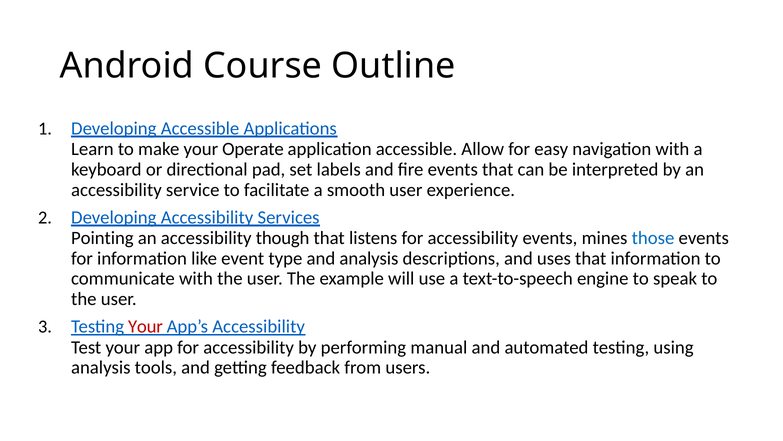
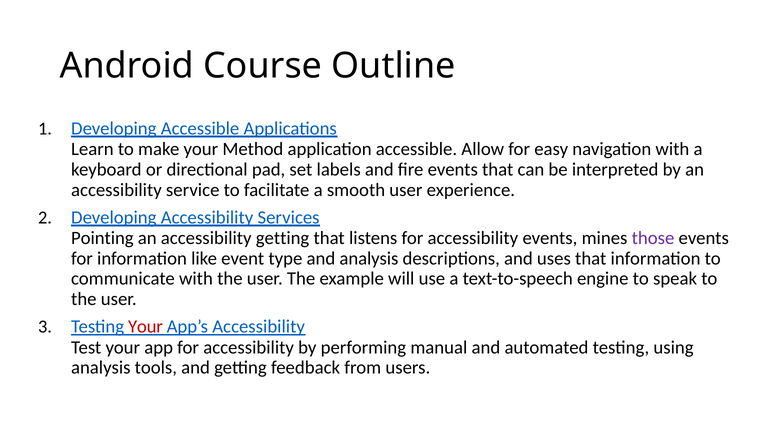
Operate: Operate -> Method (253, 149)
accessibility though: though -> getting (283, 238)
those colour: blue -> purple (653, 238)
